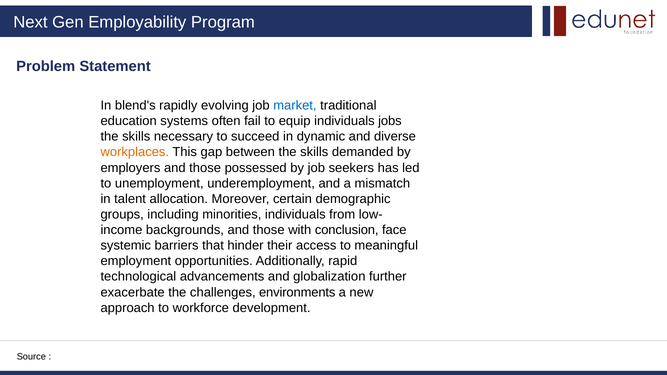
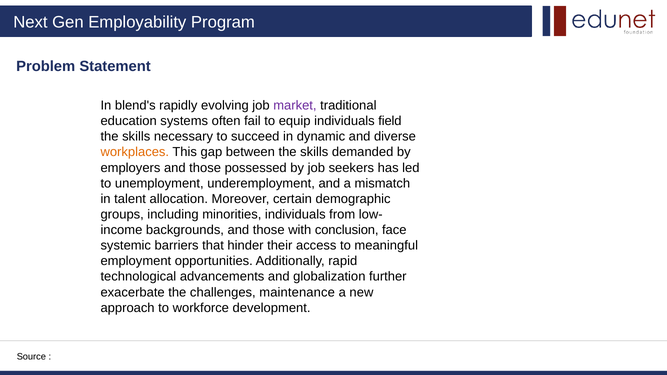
market colour: blue -> purple (295, 106)
jobs: jobs -> field (390, 121)
environments: environments -> maintenance (297, 292)
